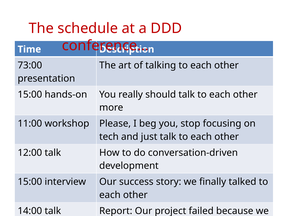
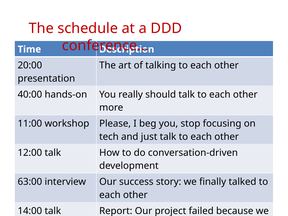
73:00: 73:00 -> 20:00 (30, 65)
15:00: 15:00 -> 40:00 (30, 94)
15:00: 15:00 -> 63:00 (30, 182)
